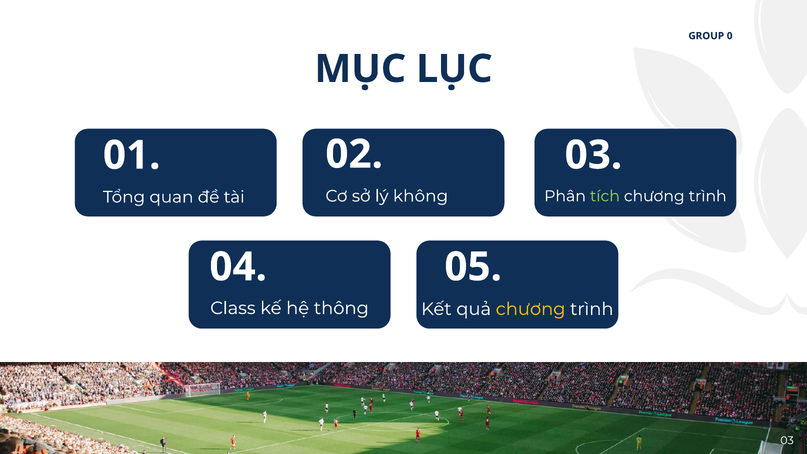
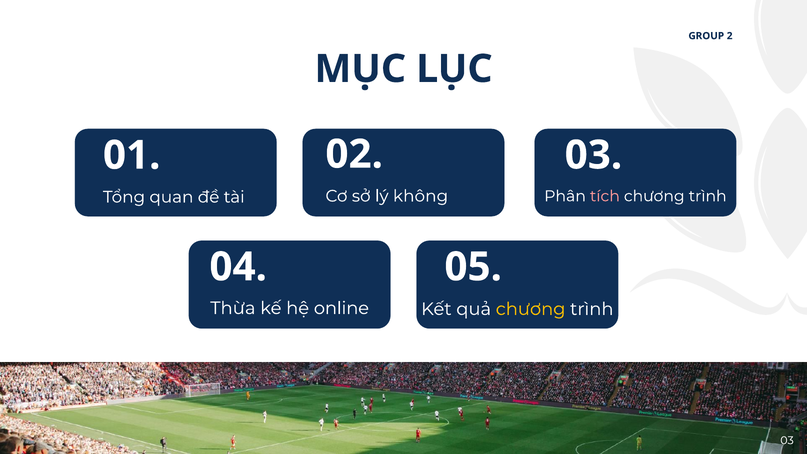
0: 0 -> 2 (730, 36)
tích colour: light green -> pink (605, 196)
Class: Class -> Thừa (233, 308)
thông: thông -> online (341, 308)
